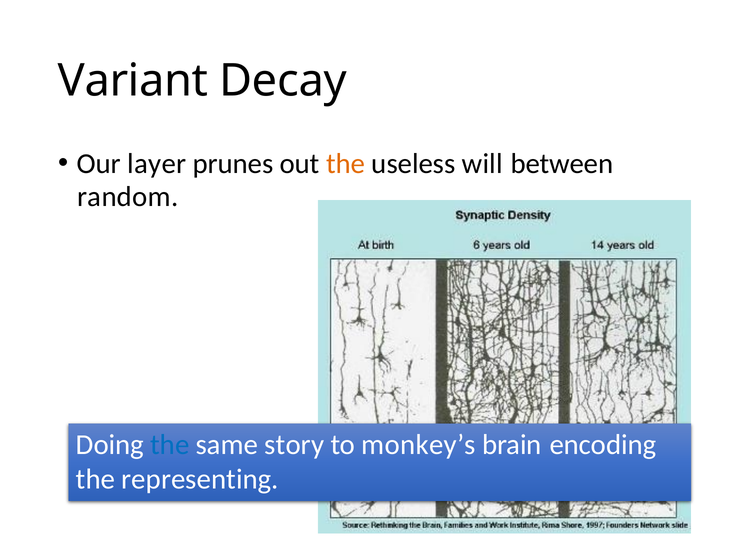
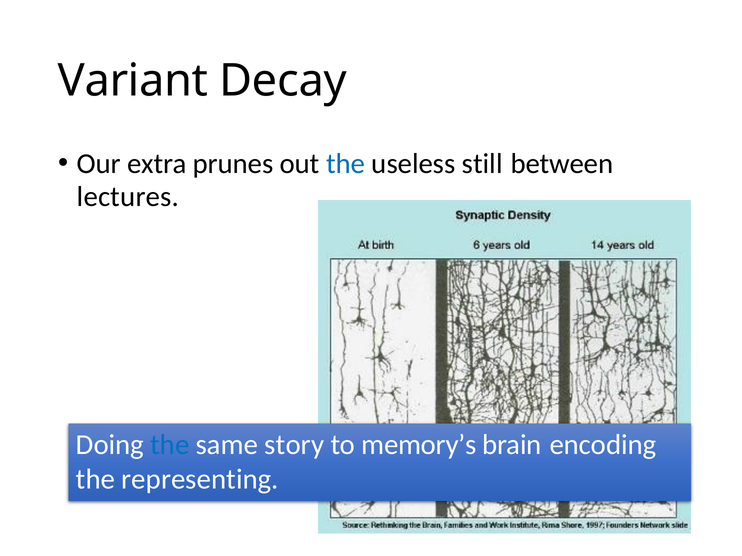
layer: layer -> extra (157, 164)
the colour: orange -> blue (346, 164)
will: will -> still (482, 164)
random: random -> lectures (128, 197)
monkey’s: monkey’s -> memory’s (419, 445)
